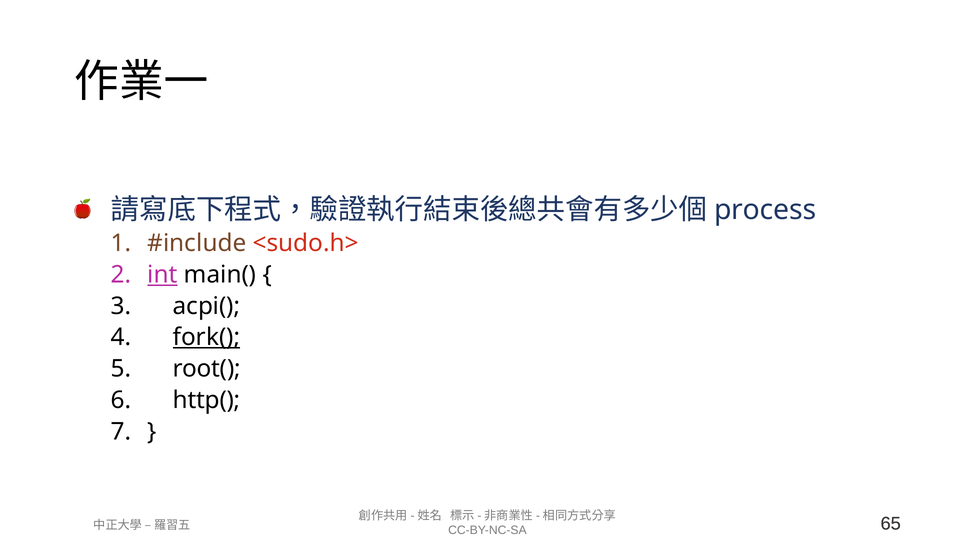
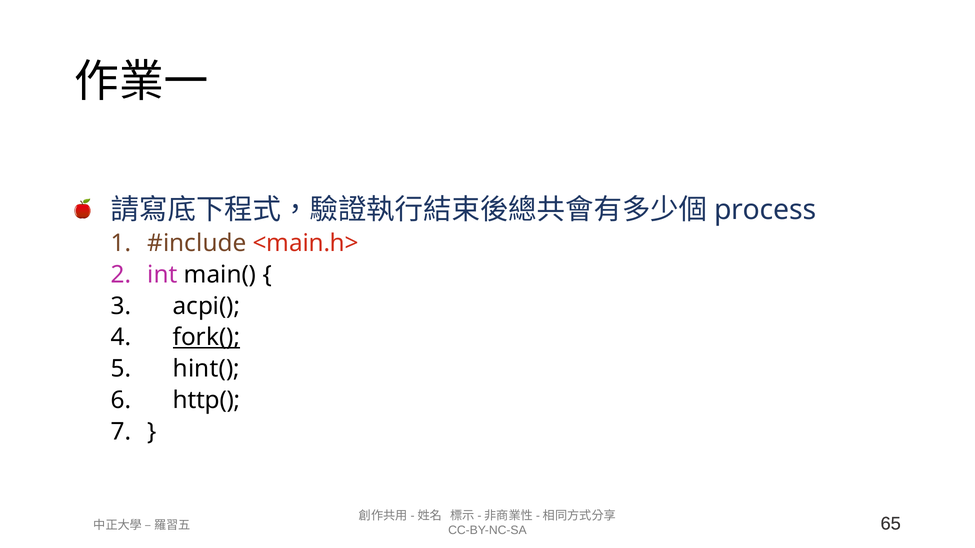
<sudo.h>: <sudo.h> -> <main.h> (306, 244)
int underline: present -> none (163, 275)
root(: root( -> hint( (206, 369)
